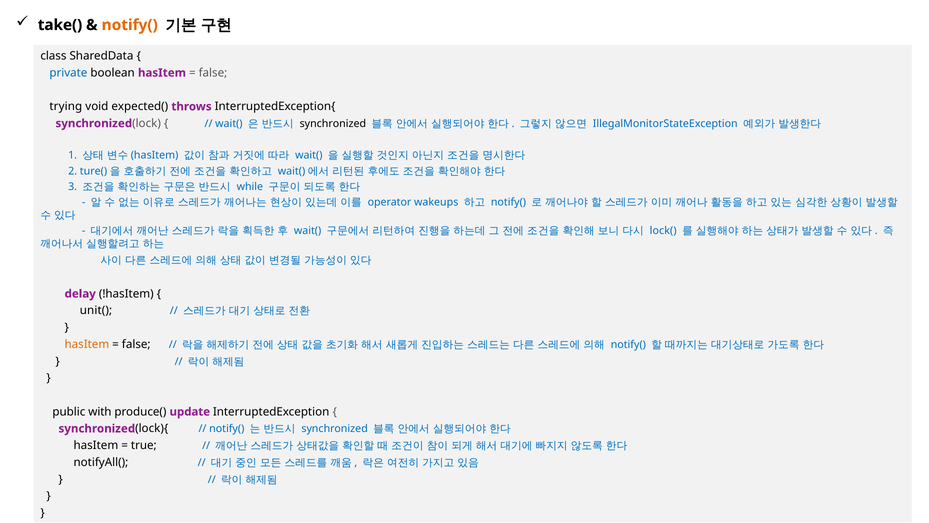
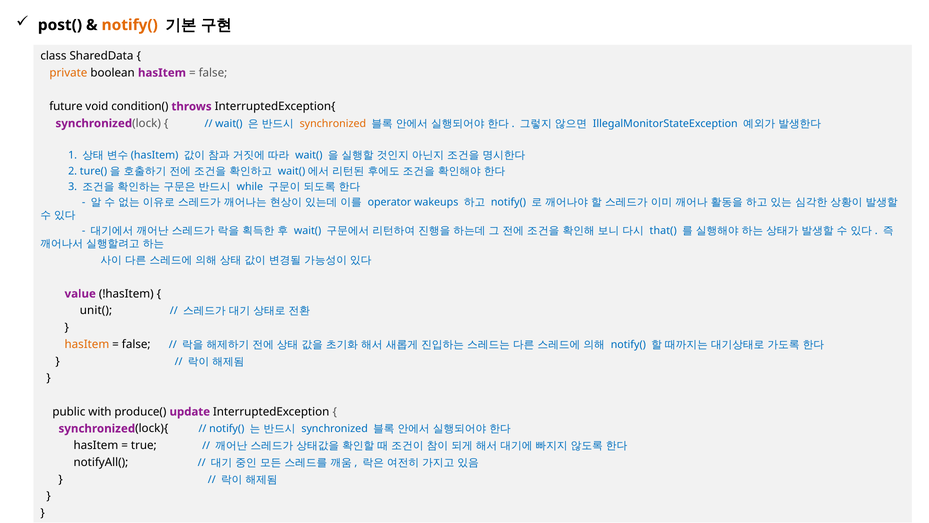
take(: take( -> post( (60, 25)
private colour: blue -> orange (68, 73)
trying: trying -> future (66, 106)
expected(: expected( -> condition( (140, 106)
synchronized colour: black -> orange (333, 124)
lock(: lock( -> that( (663, 231)
delay: delay -> value (80, 294)
